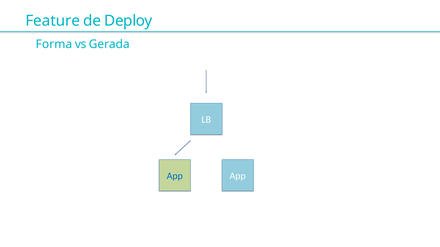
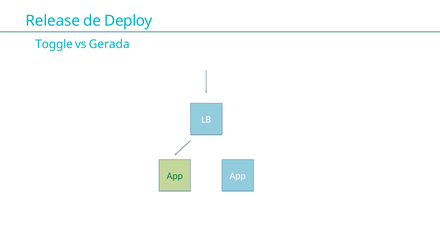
Feature: Feature -> Release (53, 21)
Forma: Forma -> Toggle (54, 44)
App colour: blue -> green (175, 176)
